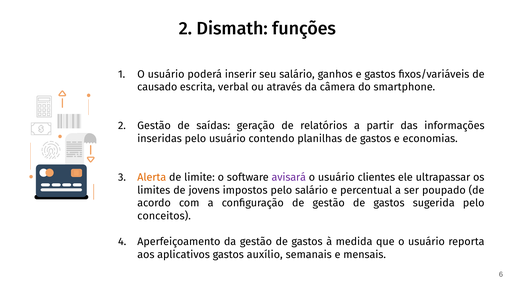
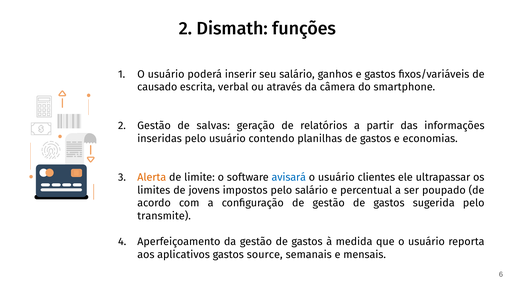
saídas: saídas -> salvas (213, 126)
avisará colour: purple -> blue (289, 177)
conceitos: conceitos -> transmite (164, 216)
auxílio: auxílio -> source (265, 254)
